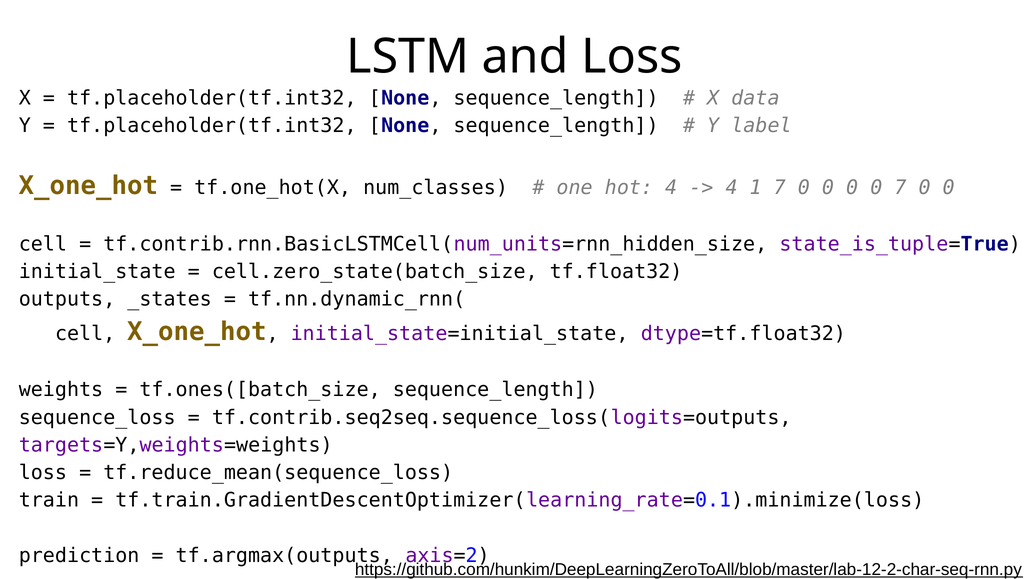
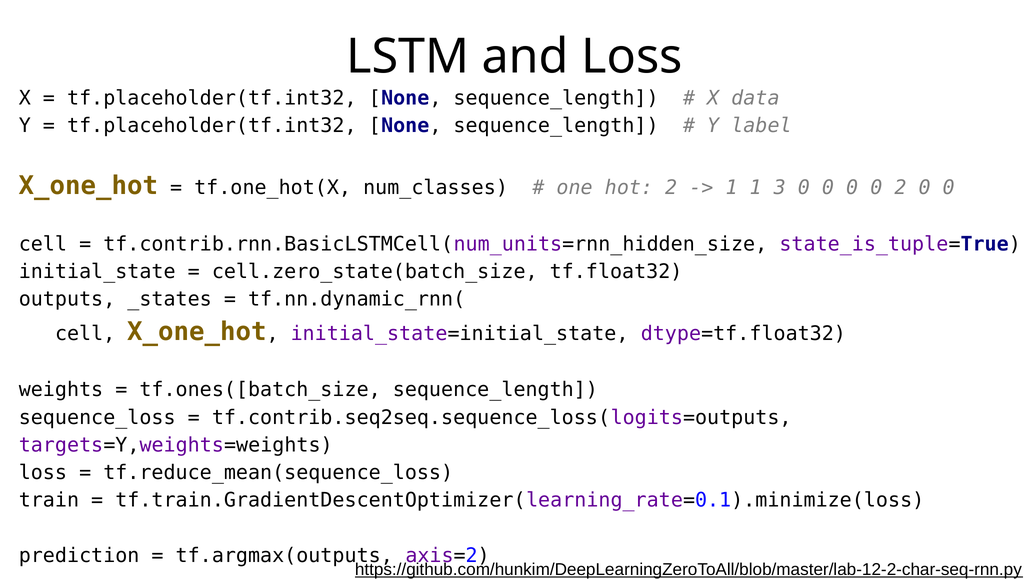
hot 4: 4 -> 2 (671, 188)
4: 4 -> 1 (732, 188)
1 7: 7 -> 3 (780, 188)
0 7: 7 -> 2 (900, 188)
